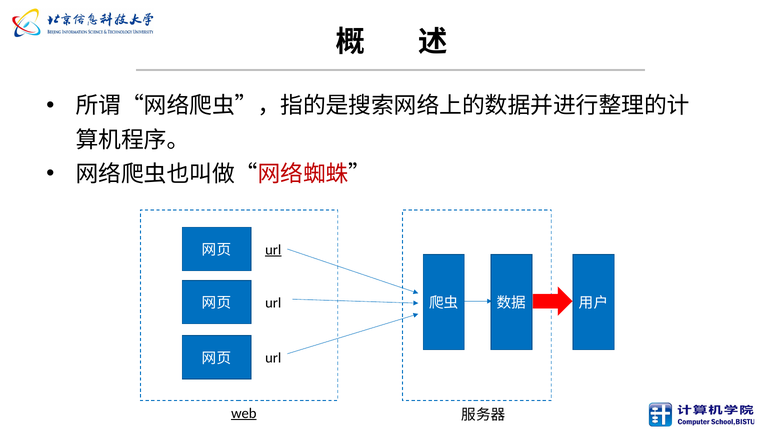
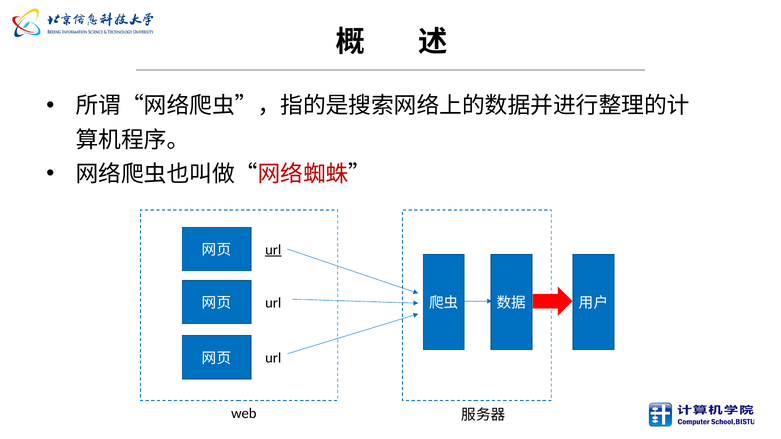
web underline: present -> none (244, 414)
